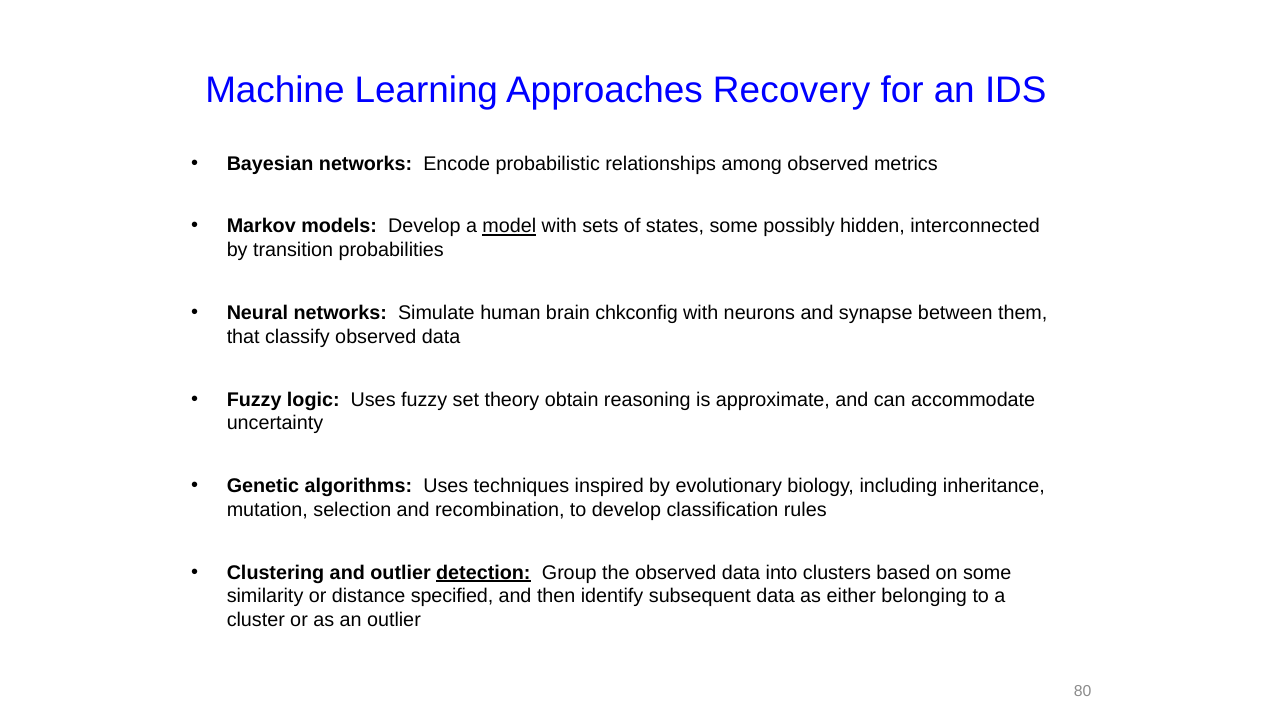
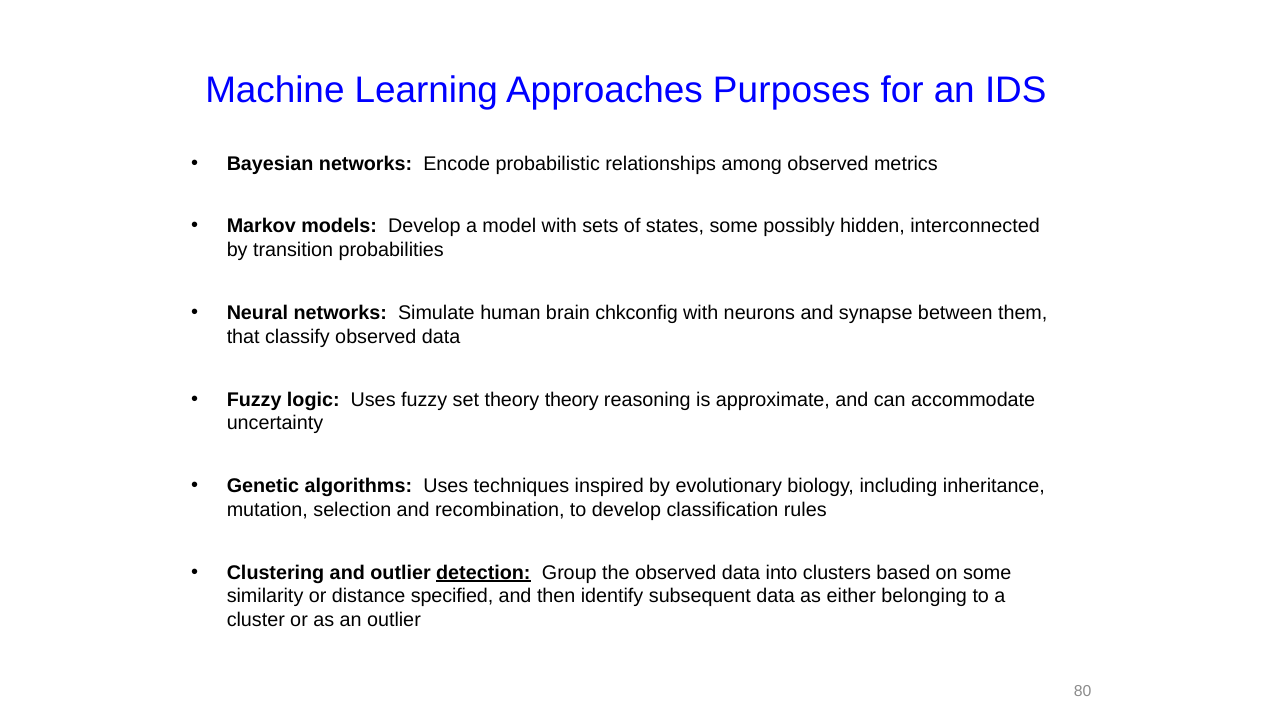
Recovery: Recovery -> Purposes (792, 90)
model underline: present -> none (509, 226)
theory obtain: obtain -> theory (572, 399)
